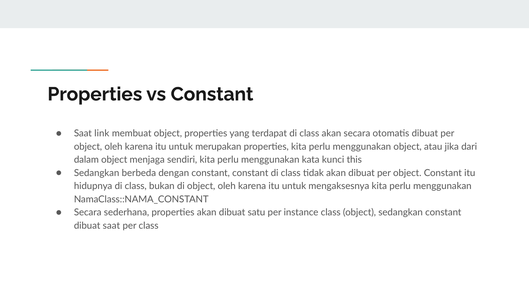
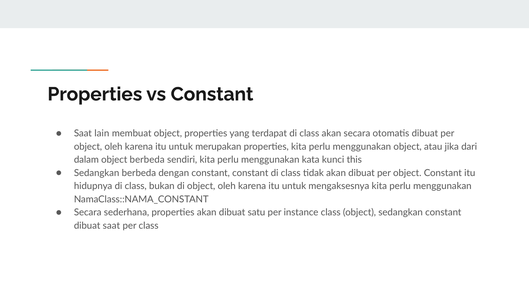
link: link -> lain (102, 134)
object menjaga: menjaga -> berbeda (147, 160)
